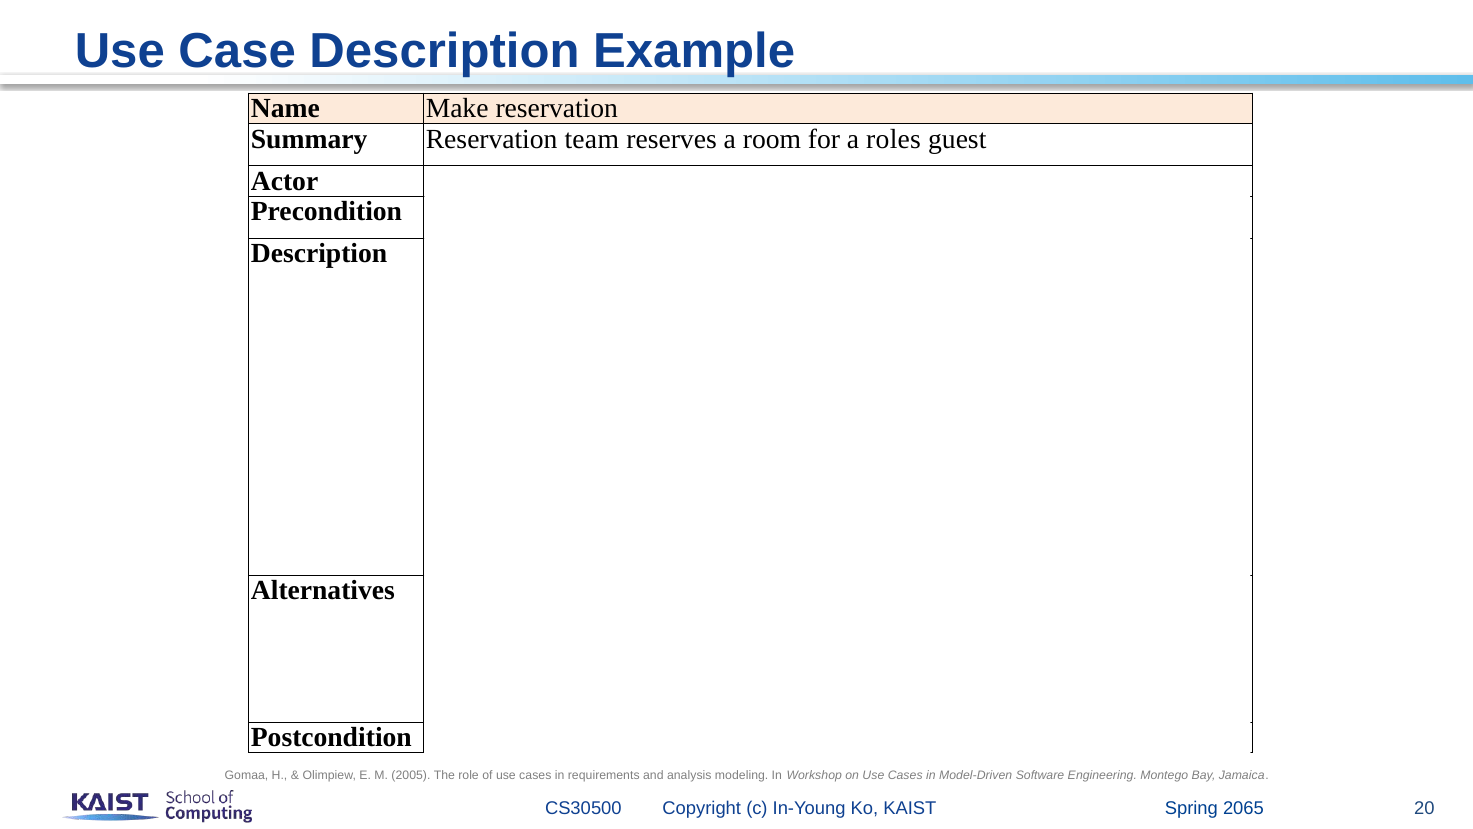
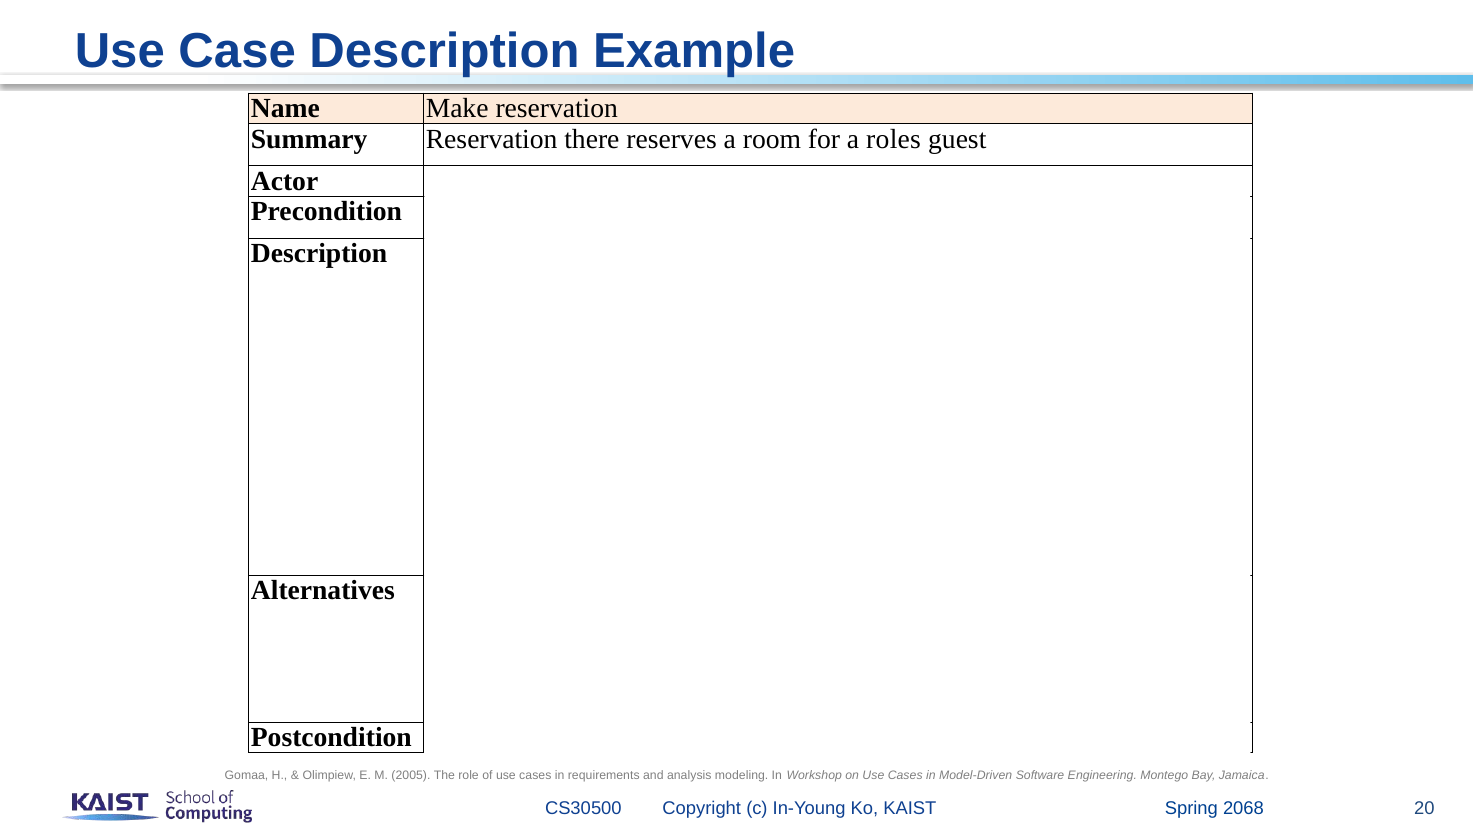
team: team -> there (592, 139)
2065: 2065 -> 2068 (1243, 808)
